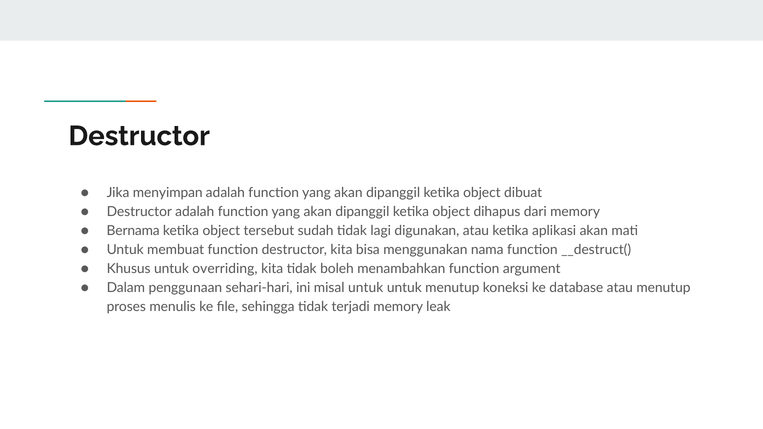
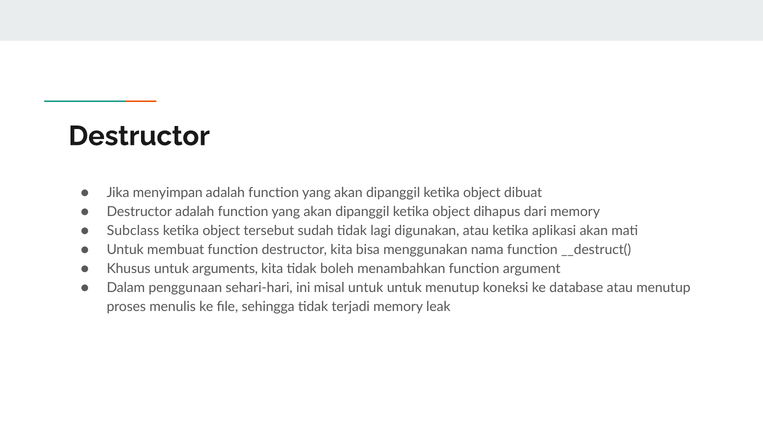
Bernama: Bernama -> Subclass (133, 231)
overriding: overriding -> arguments (225, 269)
